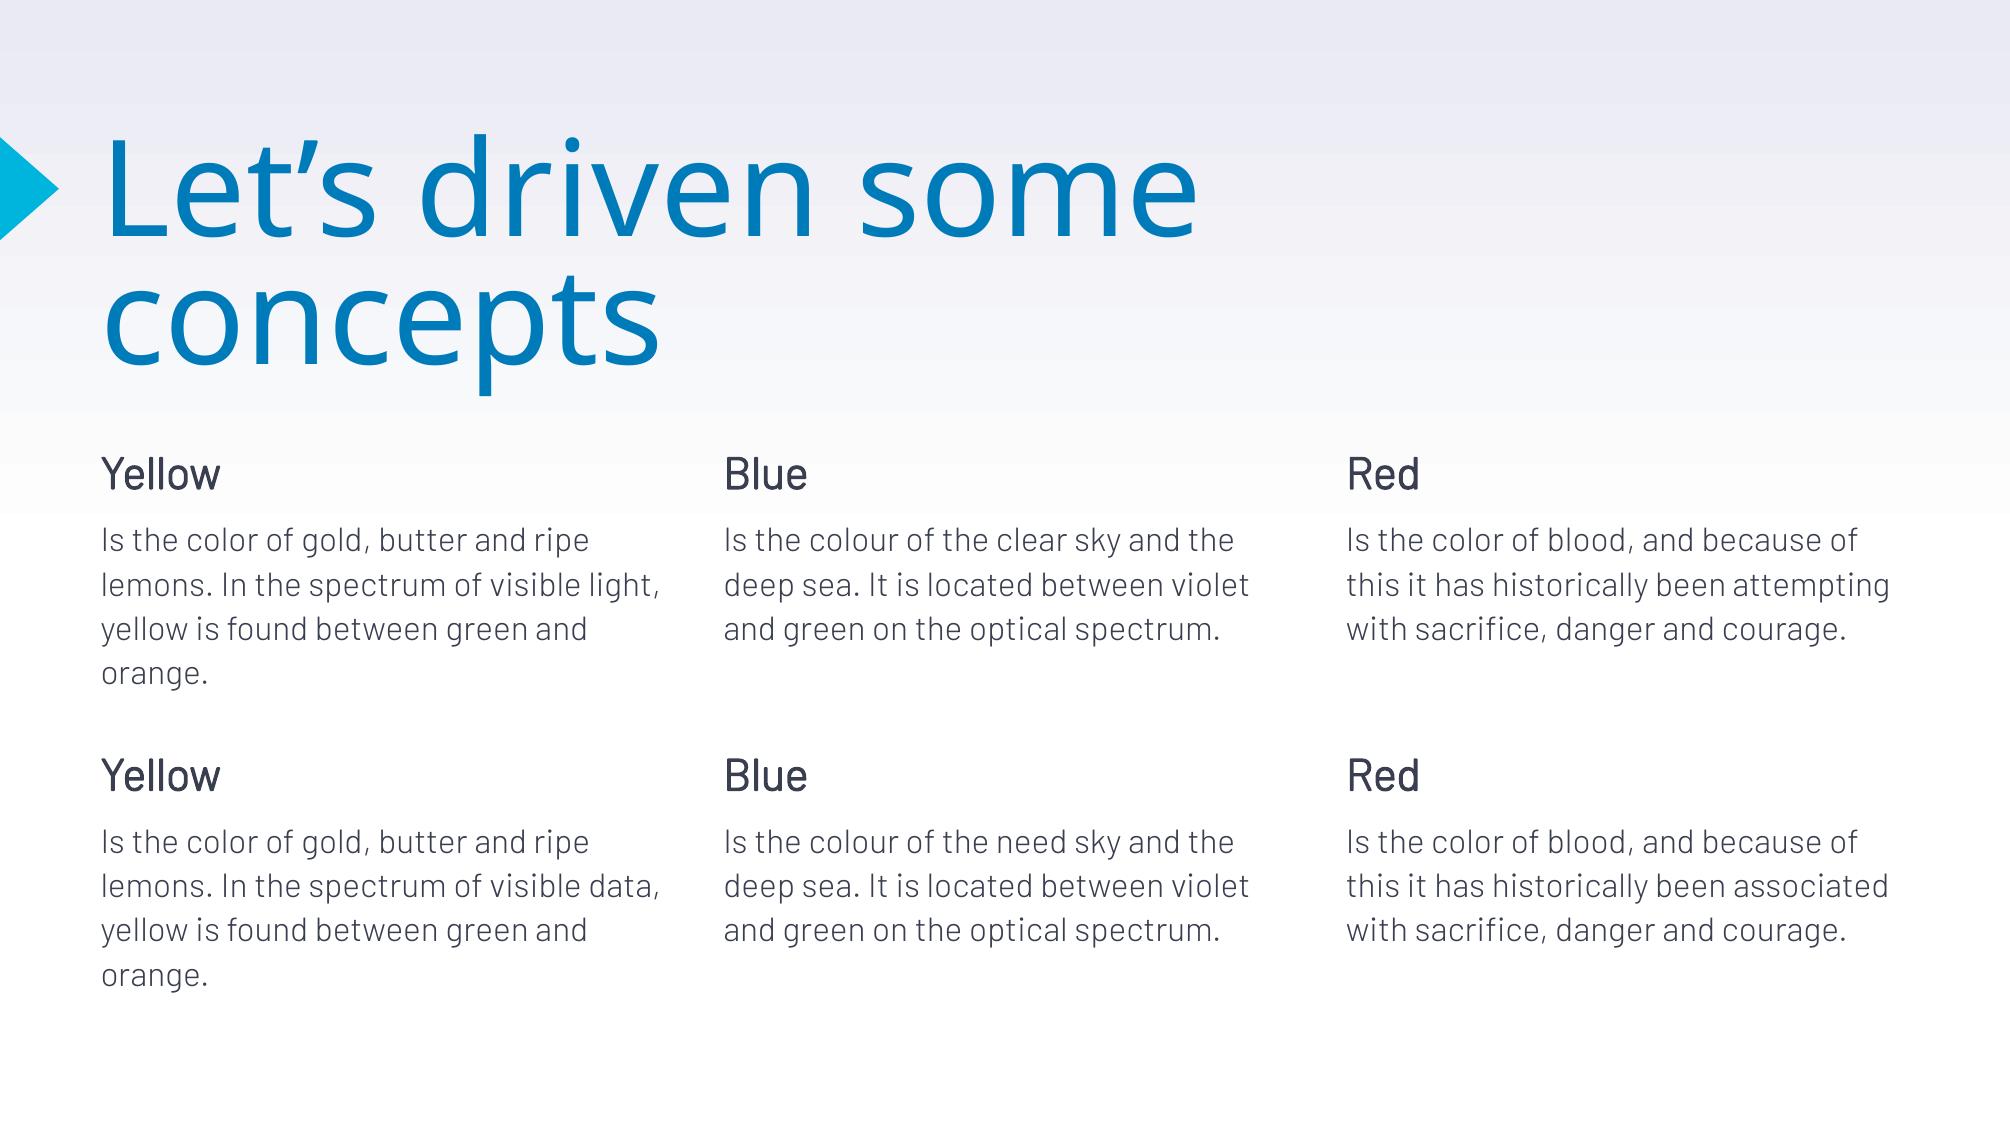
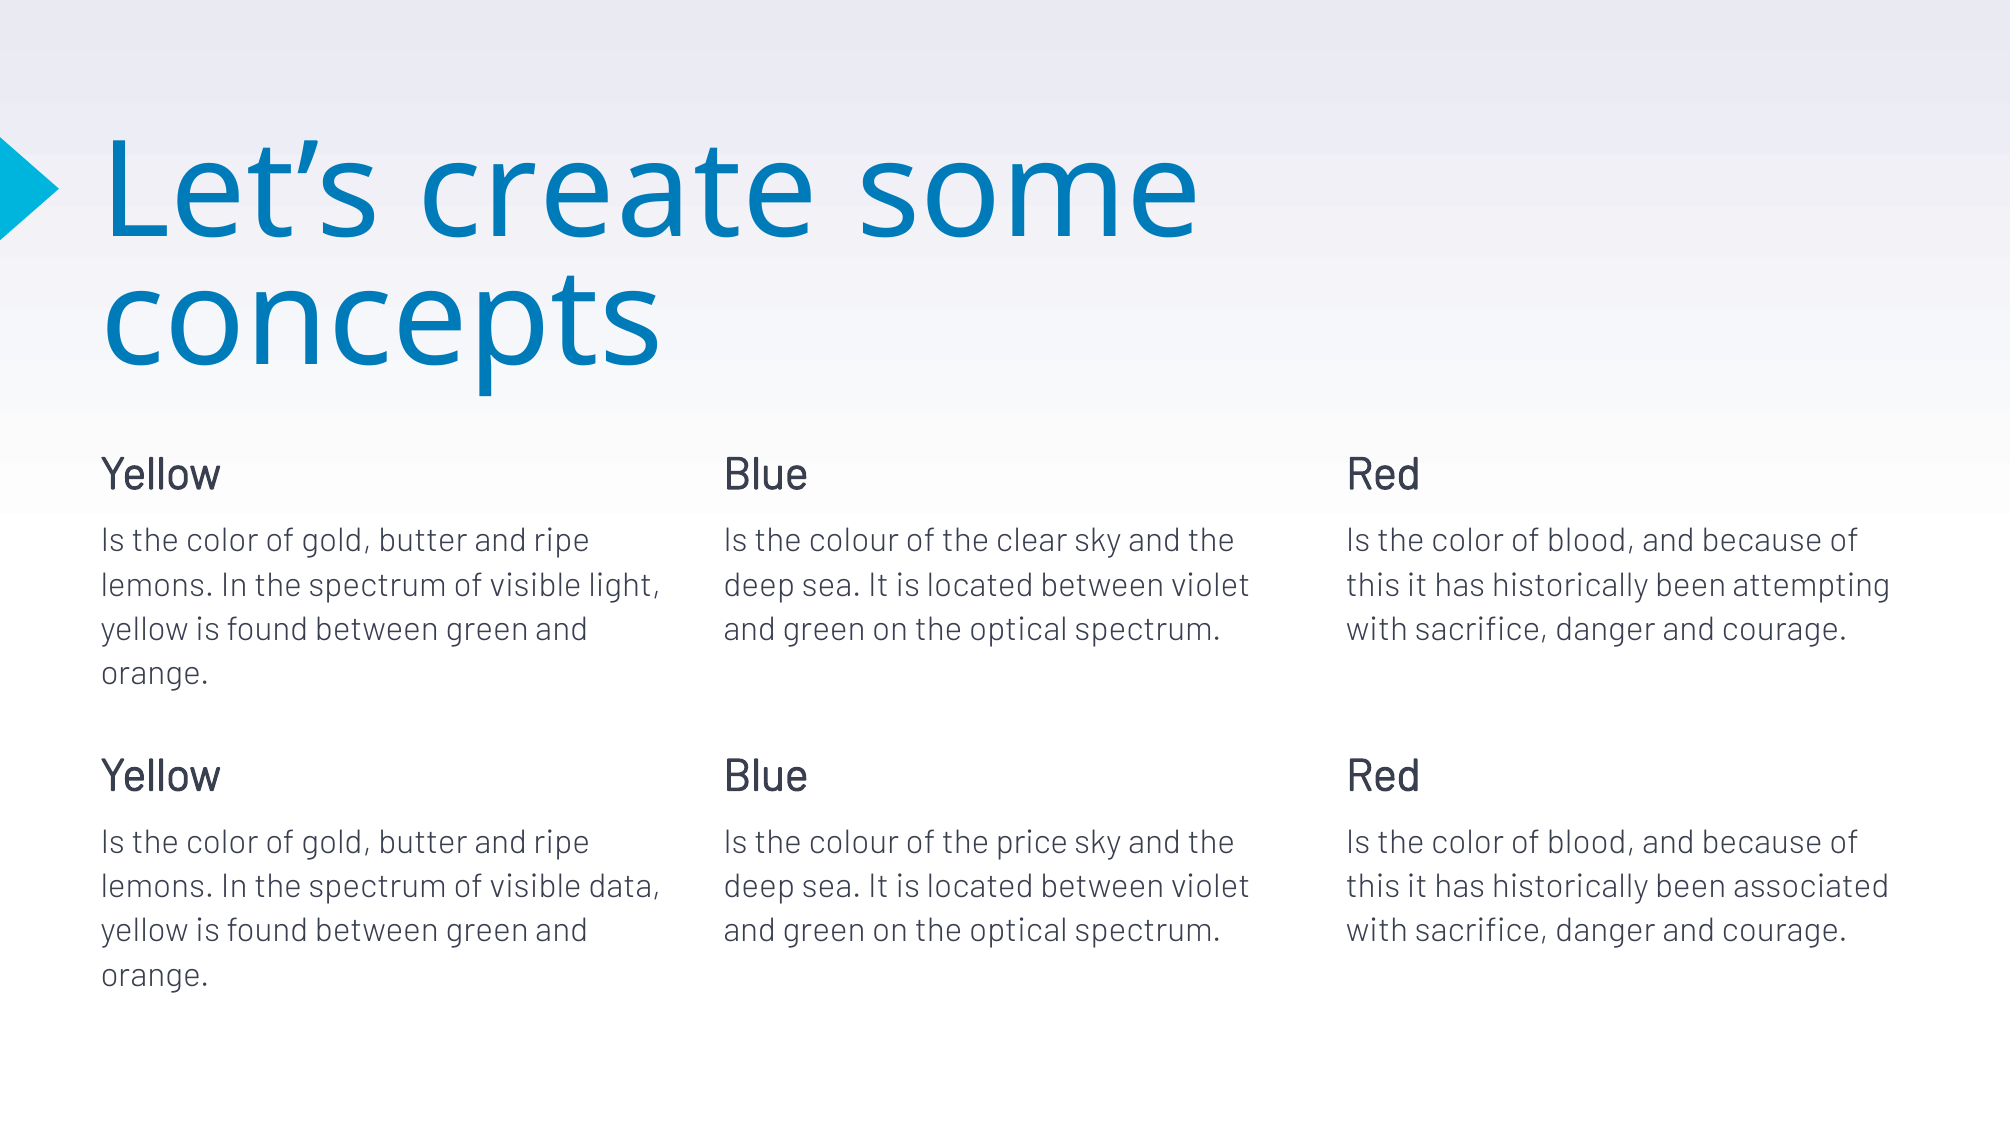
driven: driven -> create (618, 192)
need: need -> price (1032, 842)
